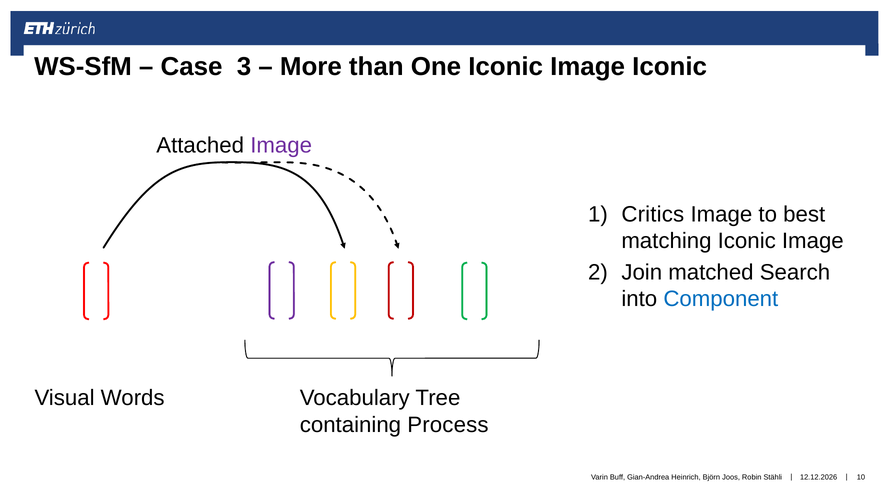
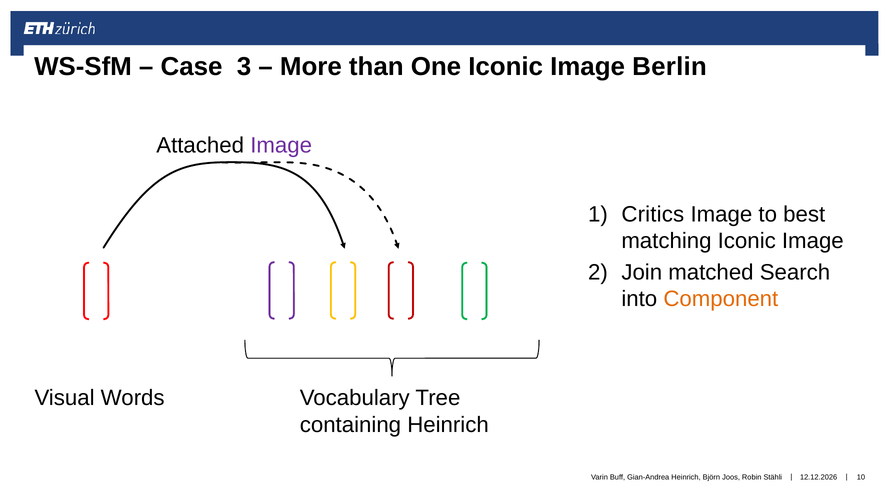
Image Iconic: Iconic -> Berlin (669, 67)
Component colour: blue -> orange (721, 299)
containing Process: Process -> Heinrich (448, 425)
